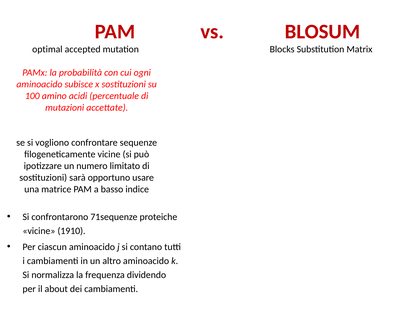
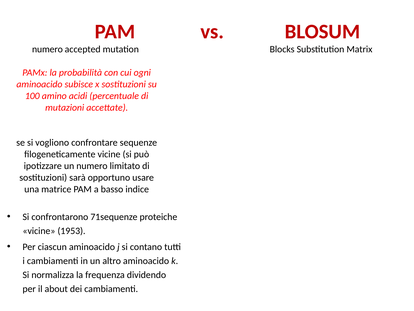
optimal: optimal -> numero (47, 49)
1910: 1910 -> 1953 (72, 231)
